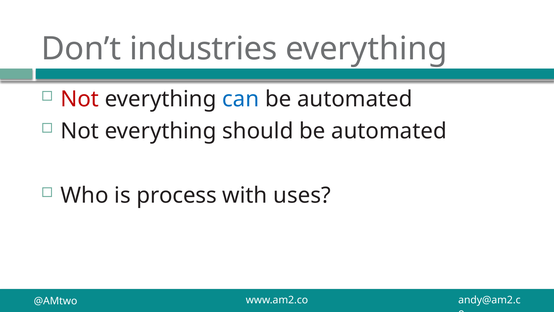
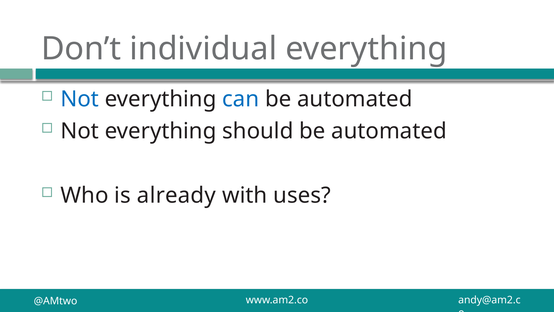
industries: industries -> individual (203, 49)
Not colour: red -> blue (80, 99)
process: process -> already (176, 195)
